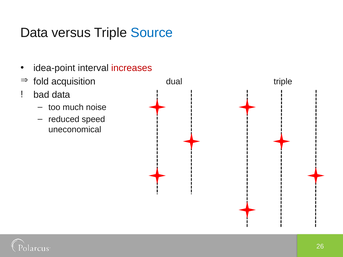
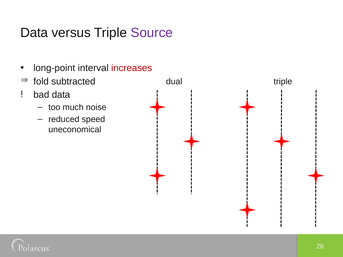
Source colour: blue -> purple (152, 33)
idea-point: idea-point -> long-point (54, 68)
acquisition: acquisition -> subtracted (73, 81)
